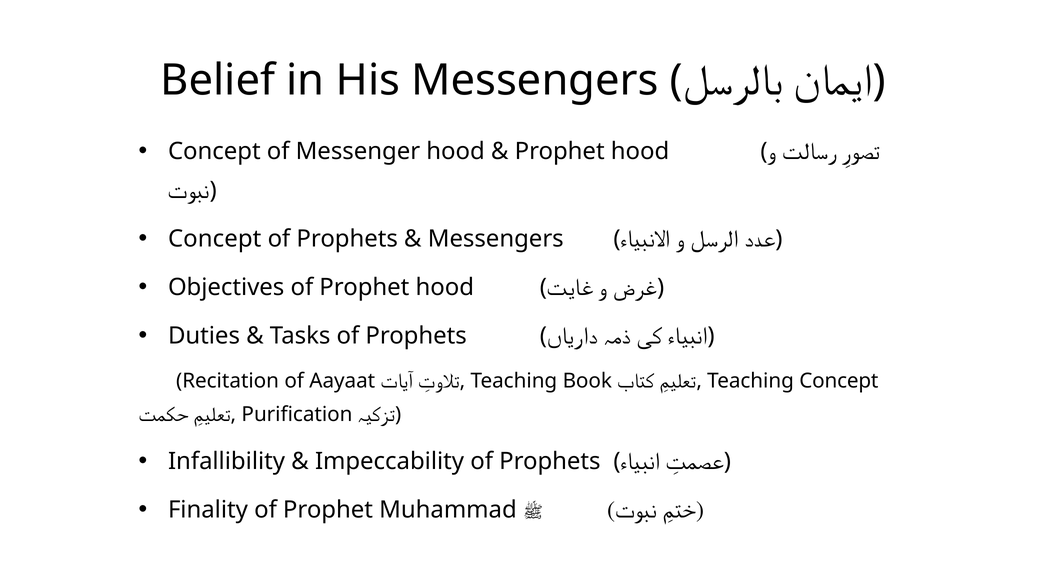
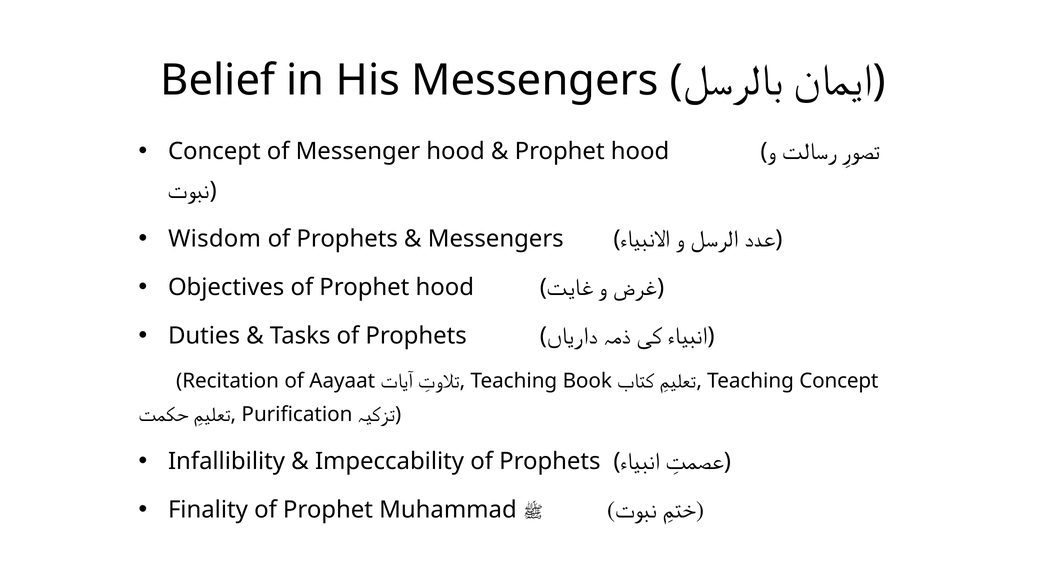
Concept: Concept -> Wisdom (215, 239)
